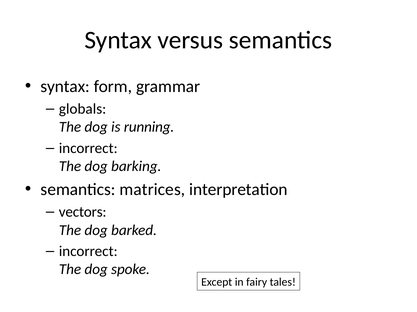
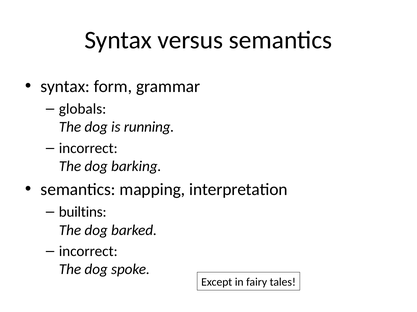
matrices: matrices -> mapping (152, 190)
vectors: vectors -> builtins (83, 213)
